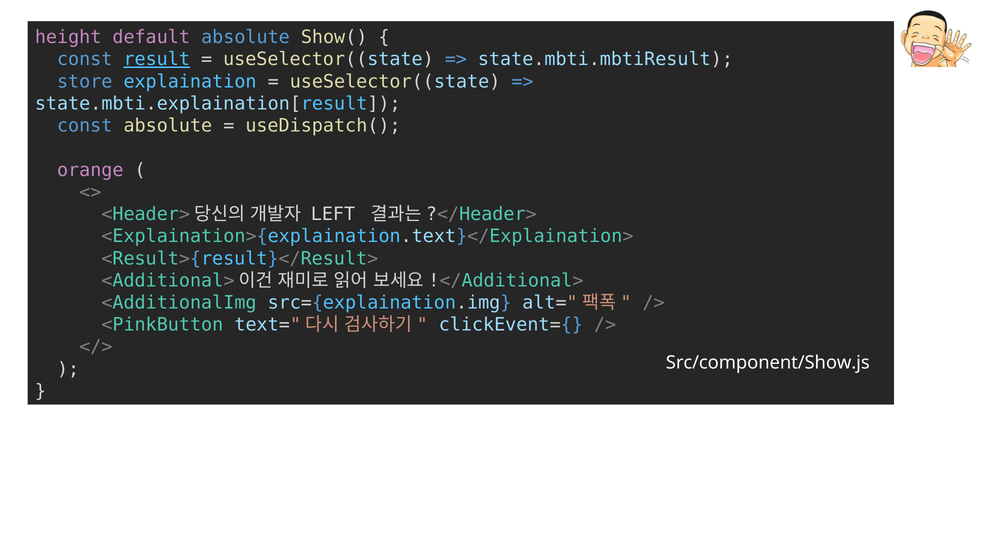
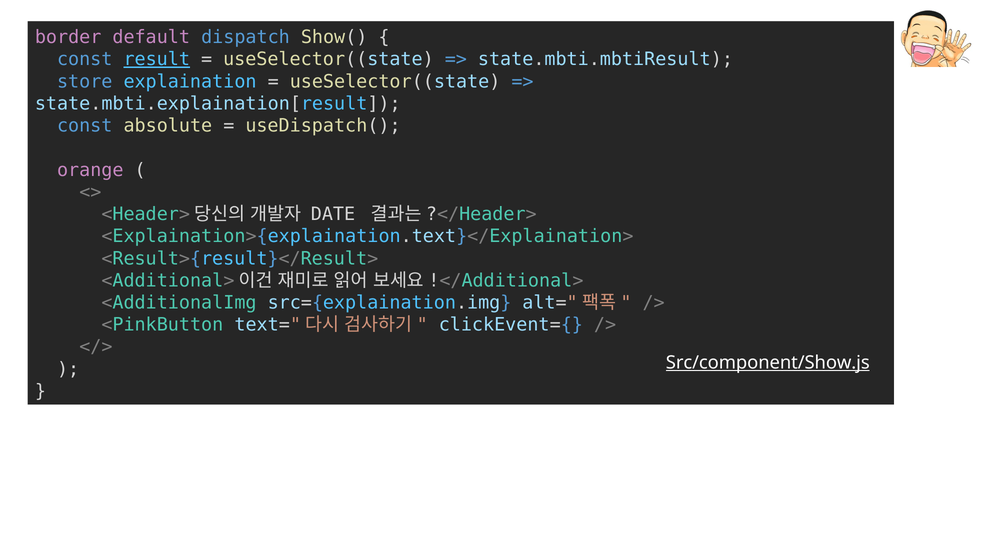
height: height -> border (68, 37)
default absolute: absolute -> dispatch (245, 37)
LEFT: LEFT -> DATE (333, 214)
Src/component/Show.js underline: none -> present (768, 362)
